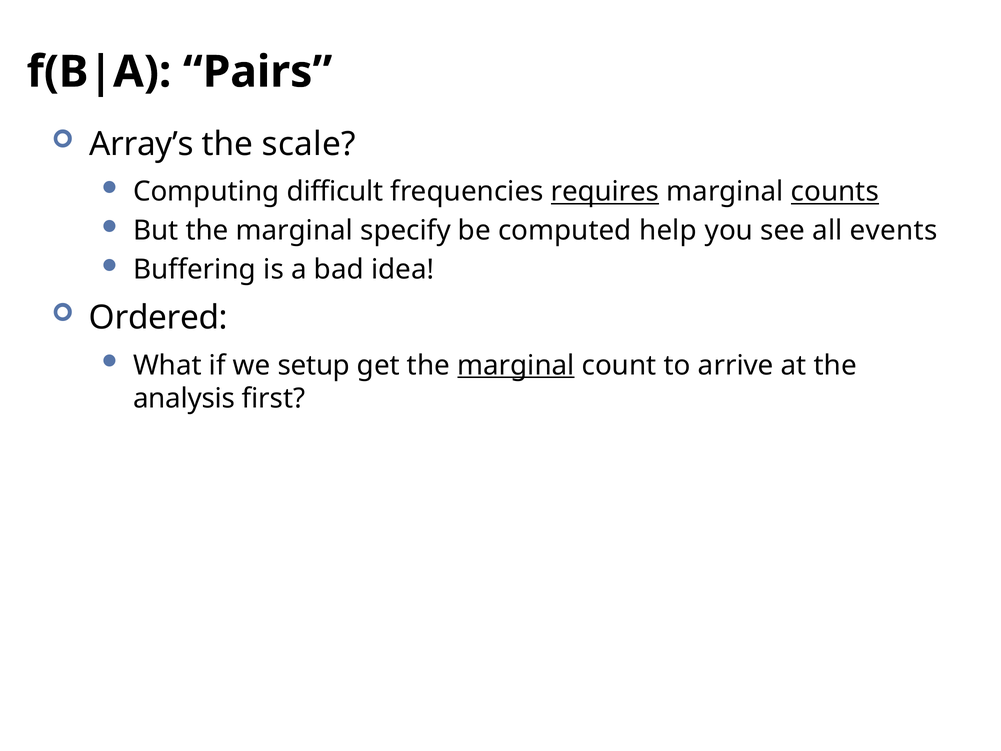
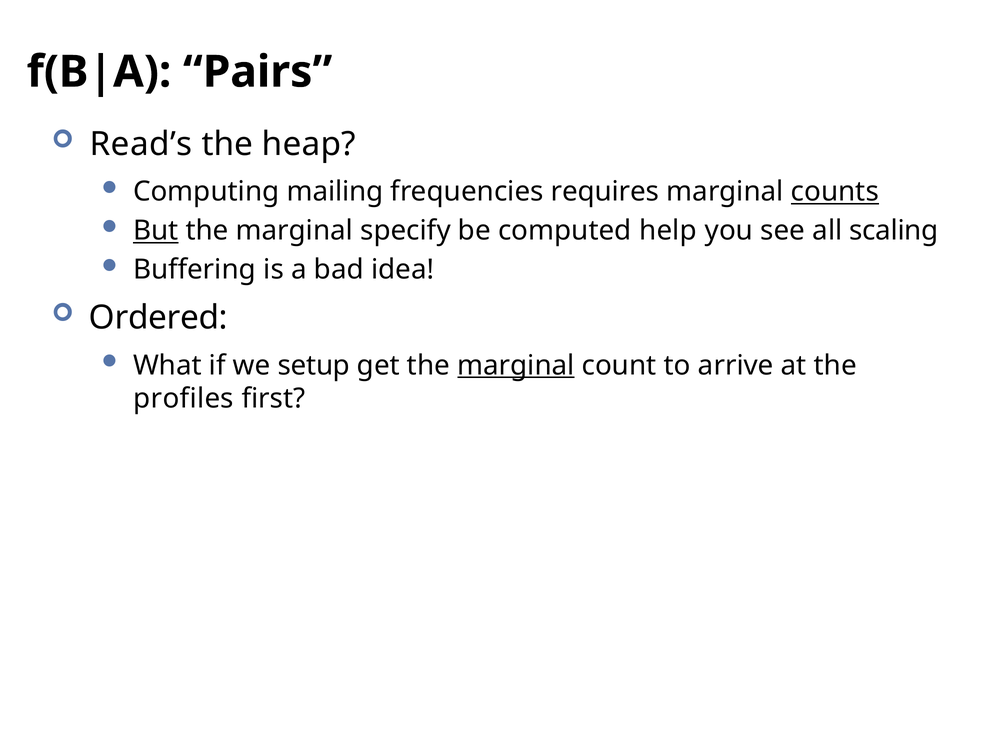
Array’s: Array’s -> Read’s (141, 144)
scale: scale -> heap (309, 144)
difficult: difficult -> mailing (335, 192)
requires underline: present -> none (605, 192)
But underline: none -> present (156, 231)
events: events -> scaling (894, 231)
analysis: analysis -> profiles (184, 399)
